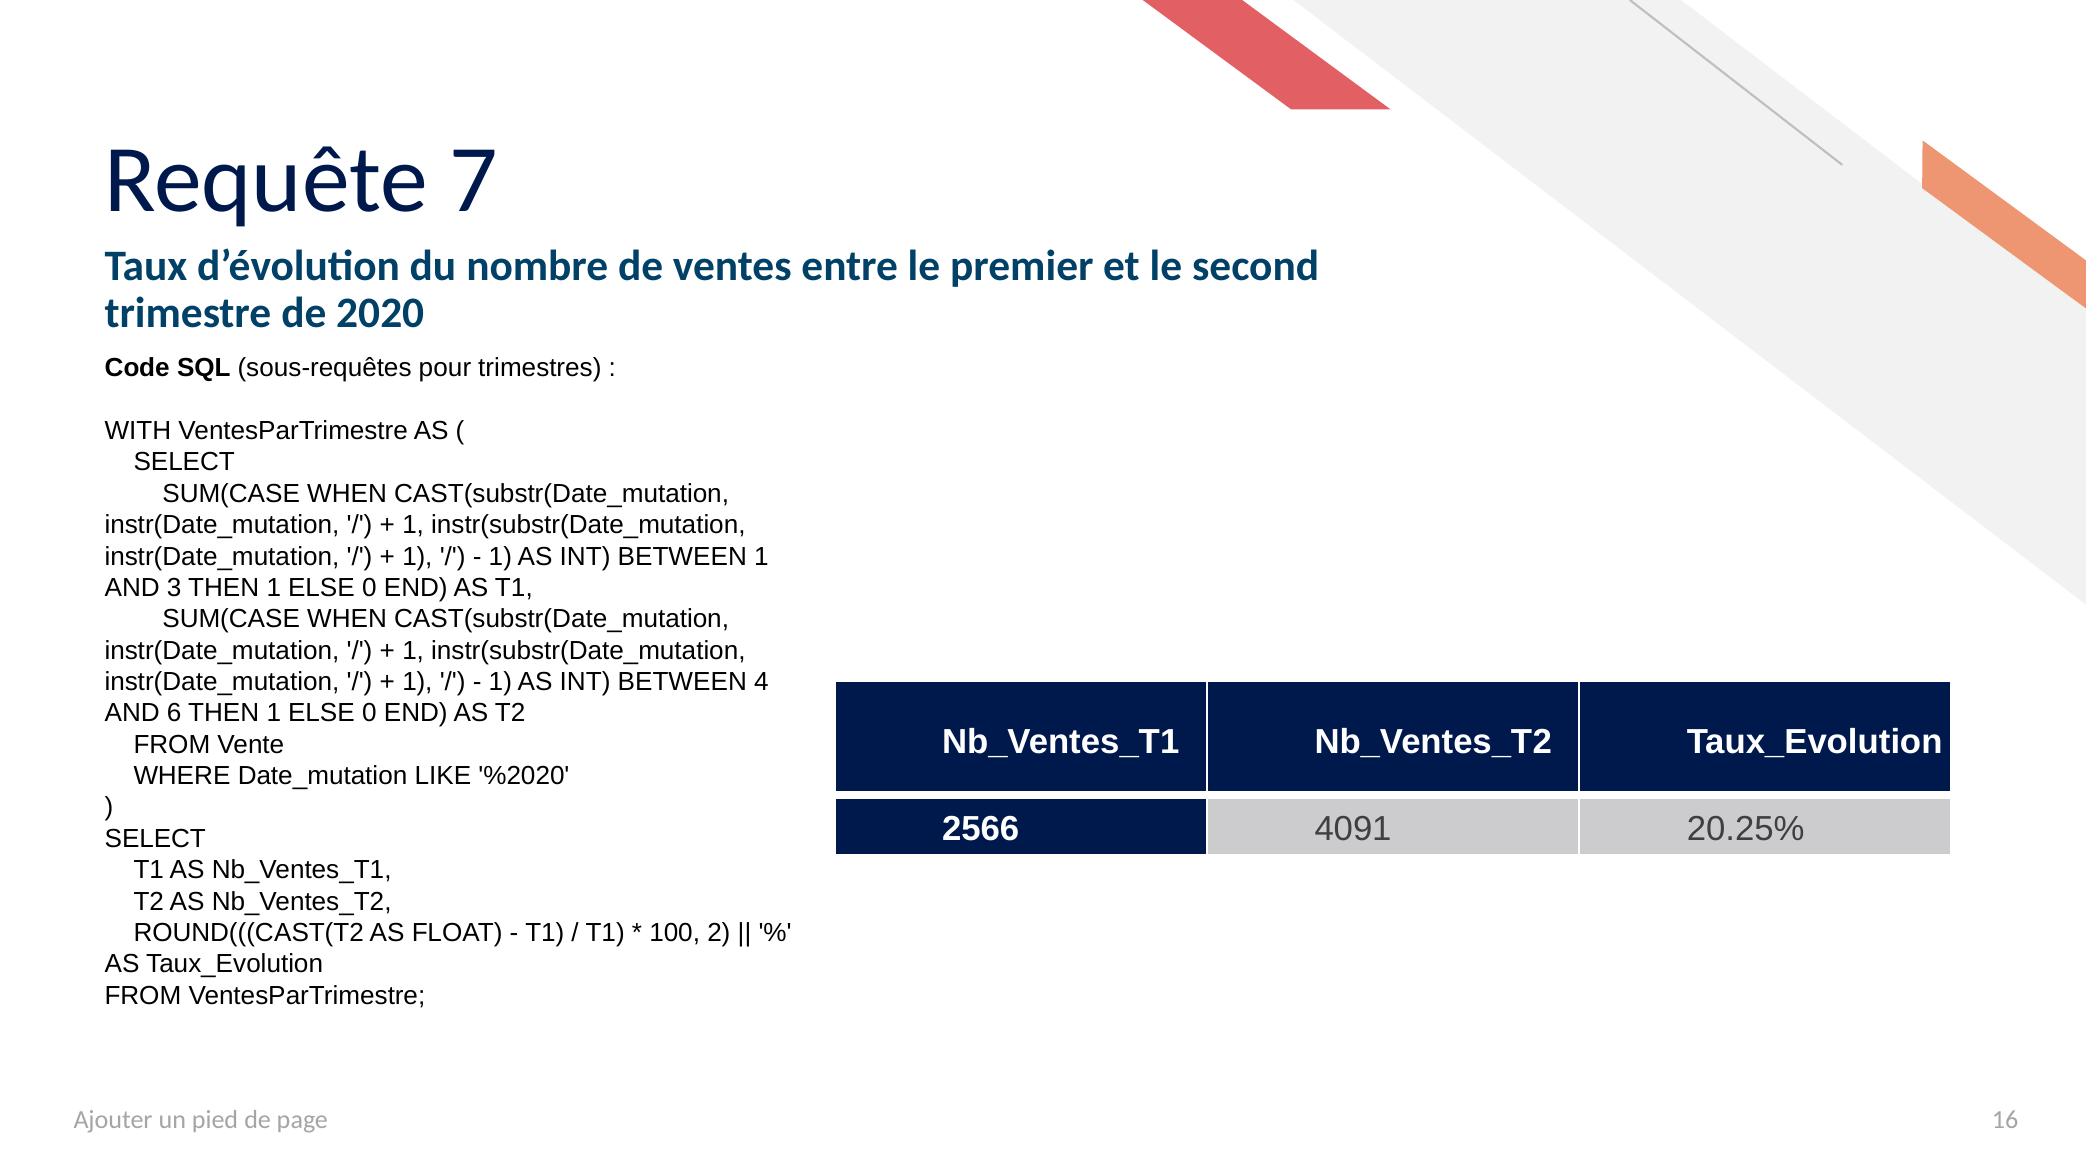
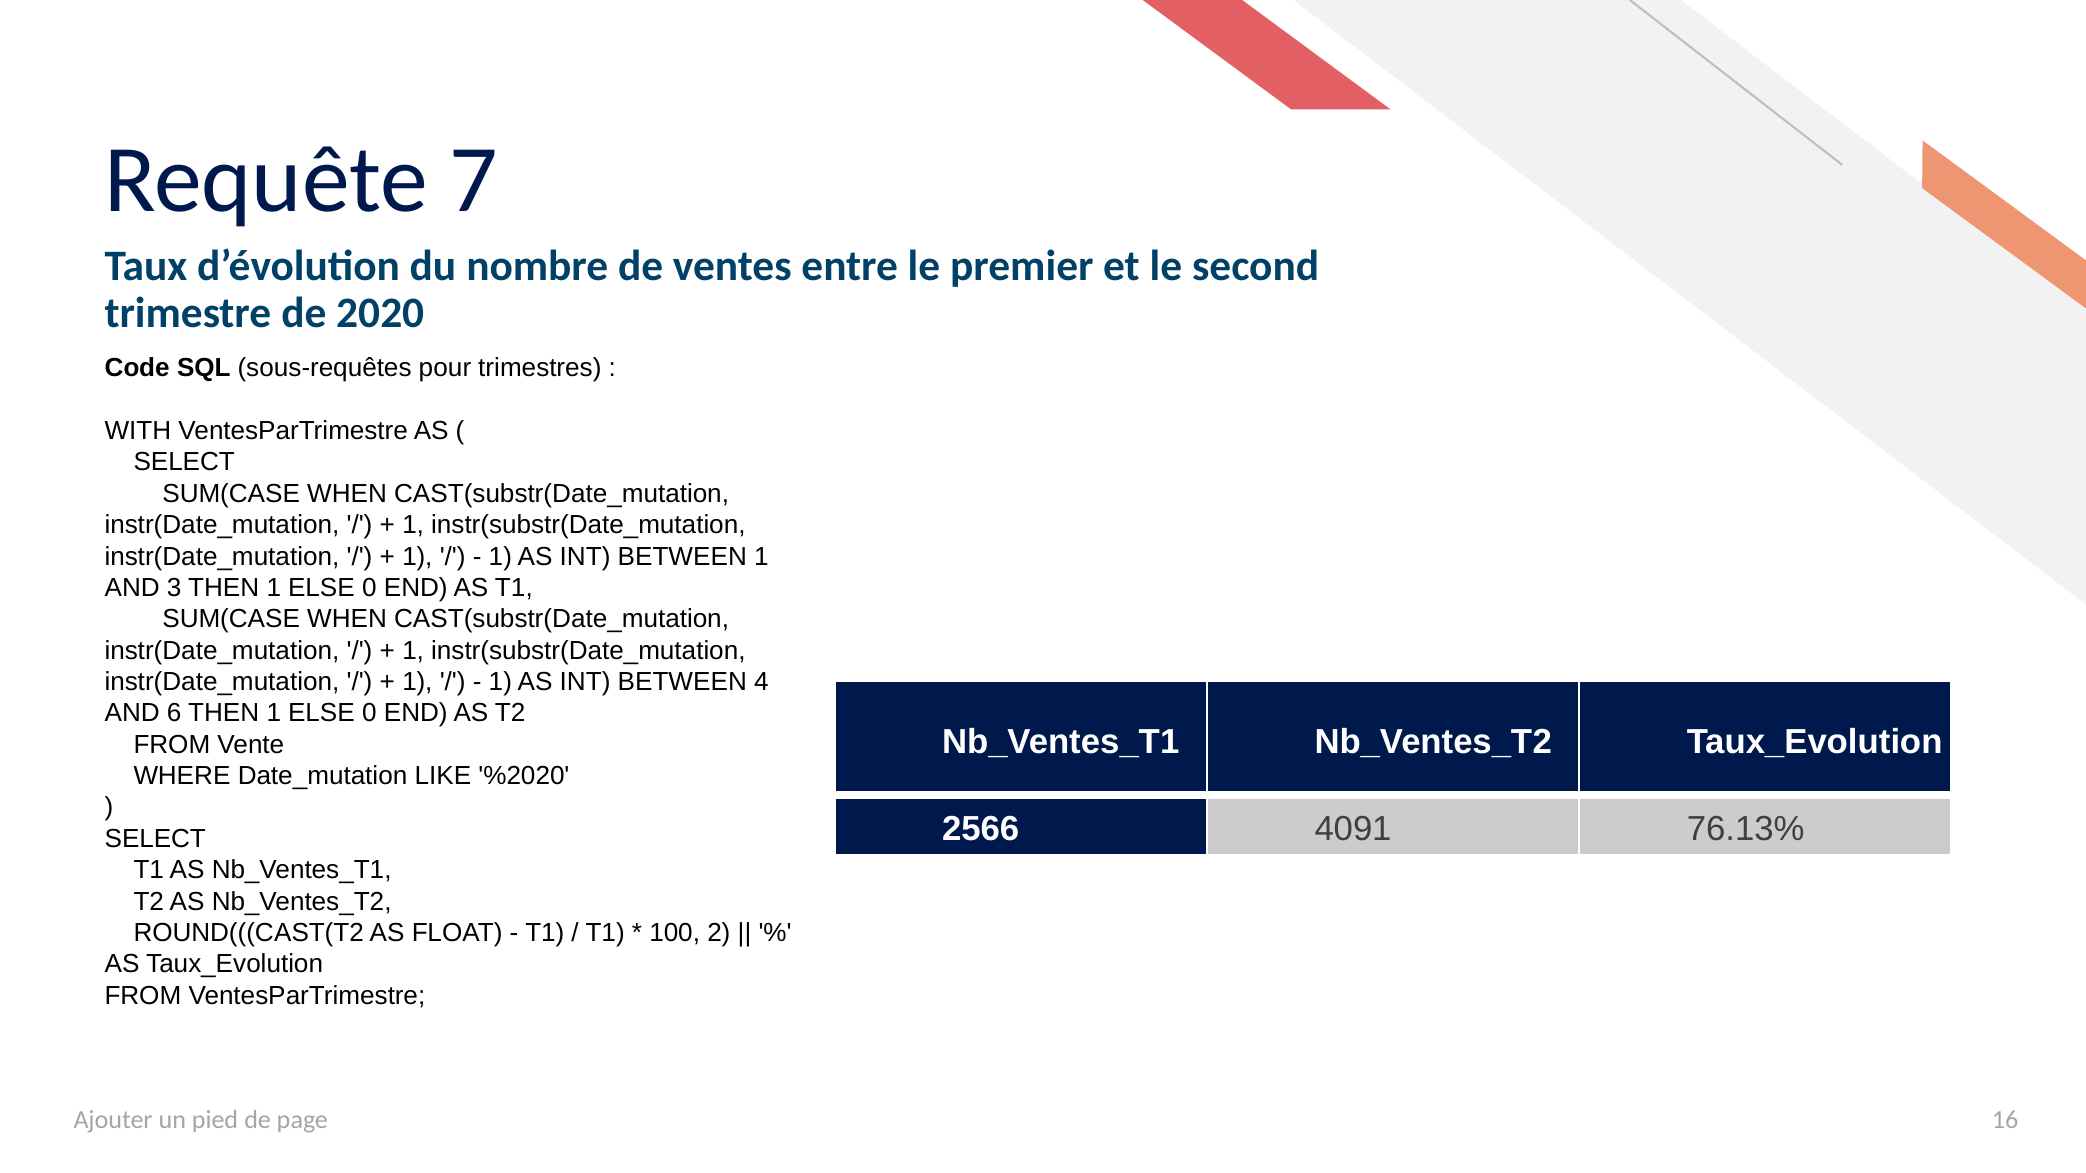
20.25%: 20.25% -> 76.13% (1746, 829)
